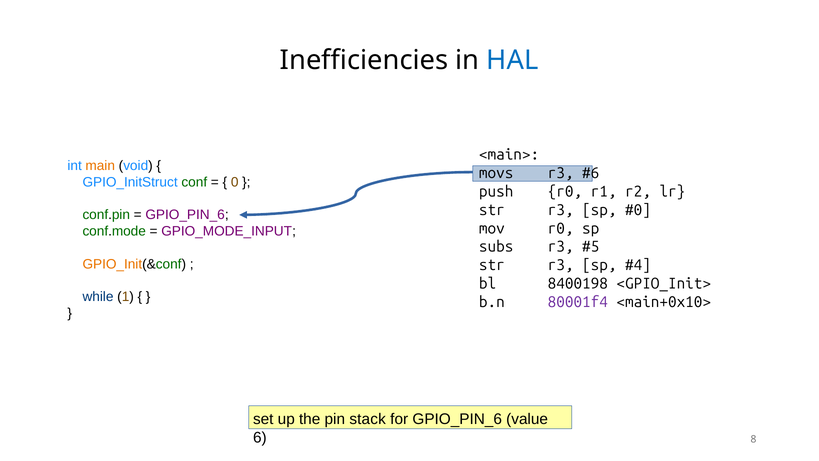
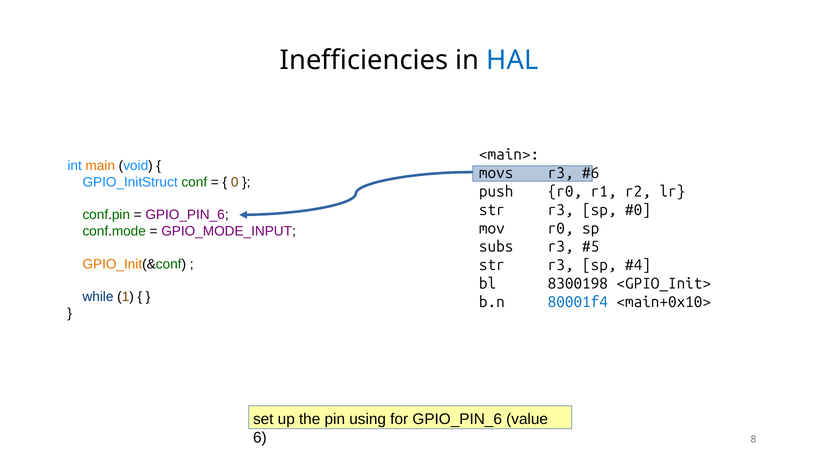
8400198: 8400198 -> 8300198 (578, 284)
80001f4 colour: purple -> blue (578, 302)
stack: stack -> using (368, 419)
